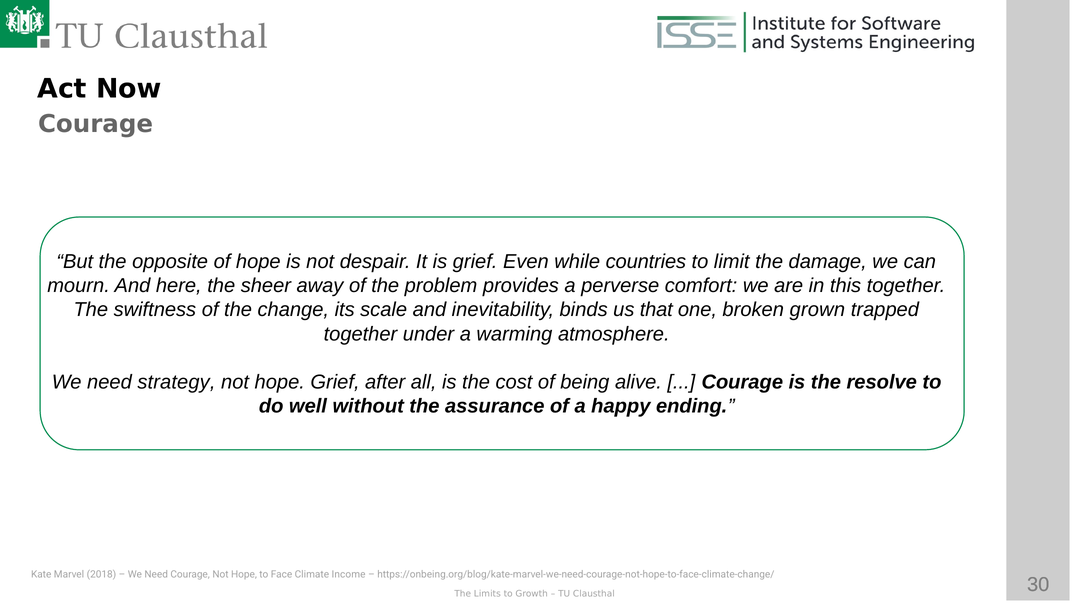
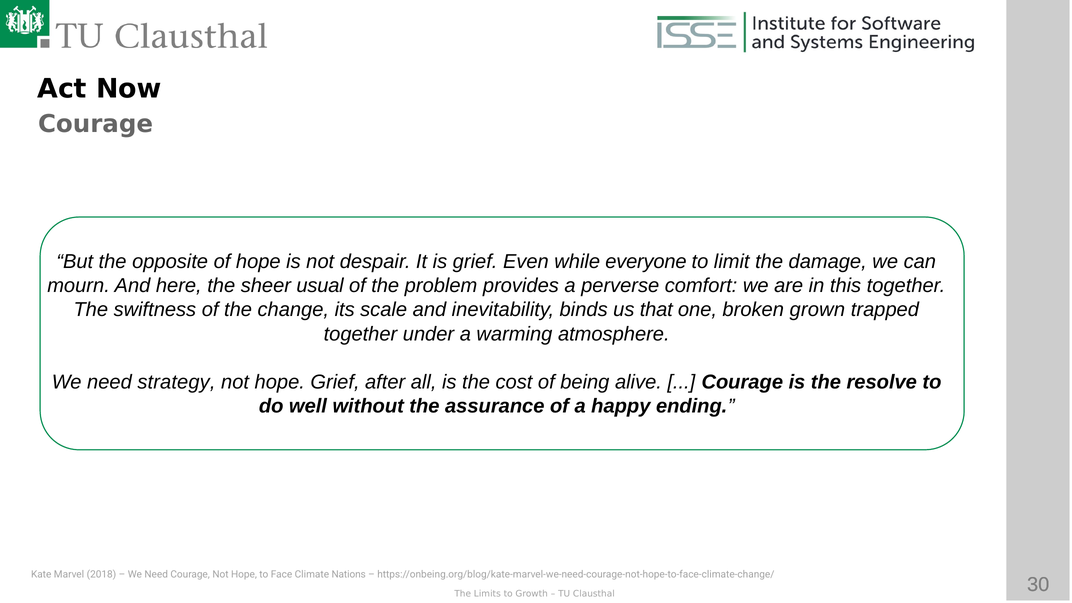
countries: countries -> everyone (646, 262)
away: away -> usual (320, 286)
Income: Income -> Nations (349, 574)
